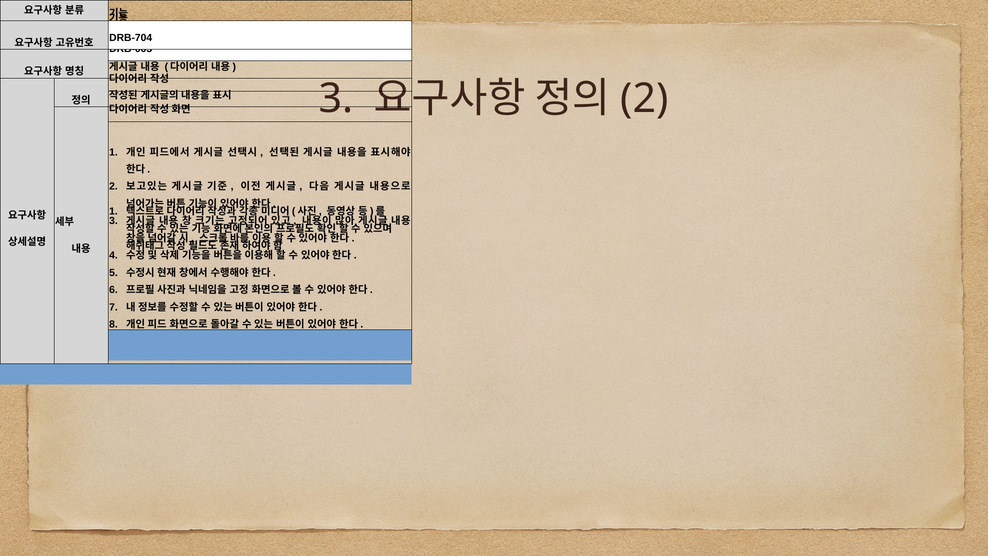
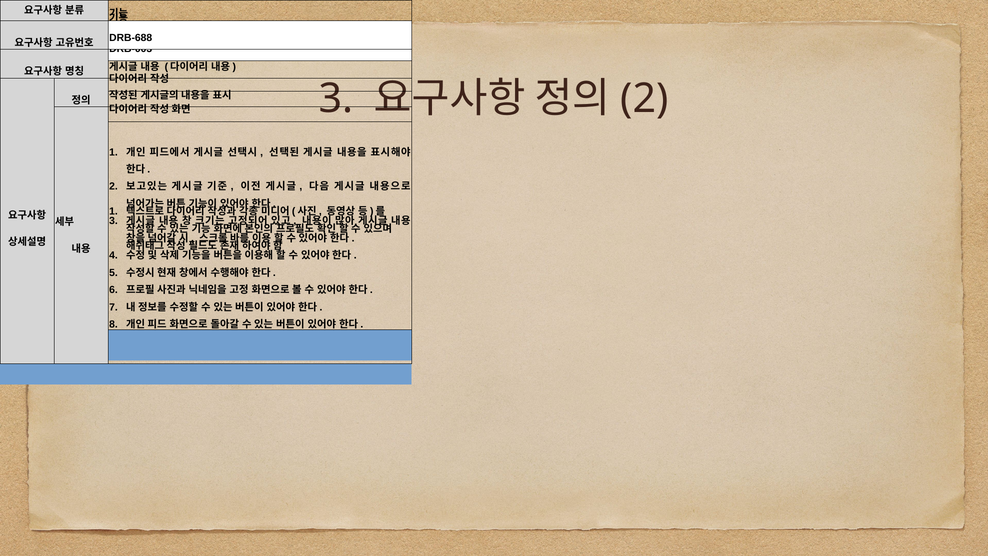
DRB-704: DRB-704 -> DRB-688 (131, 38)
